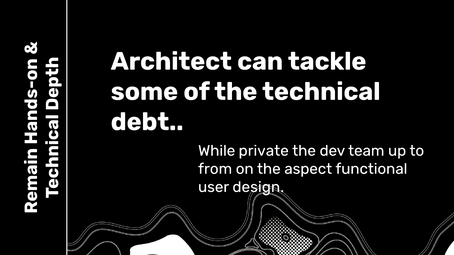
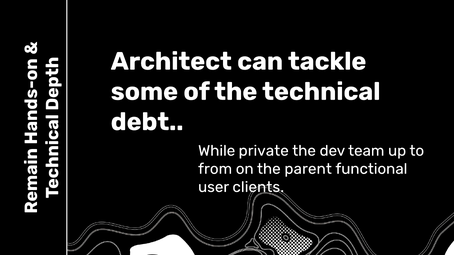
aspect: aspect -> parent (308, 169)
design: design -> clients (258, 187)
